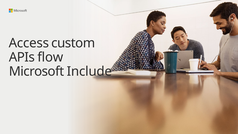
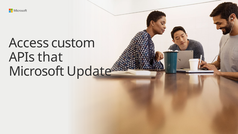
flow: flow -> that (50, 57)
Include: Include -> Update (89, 71)
